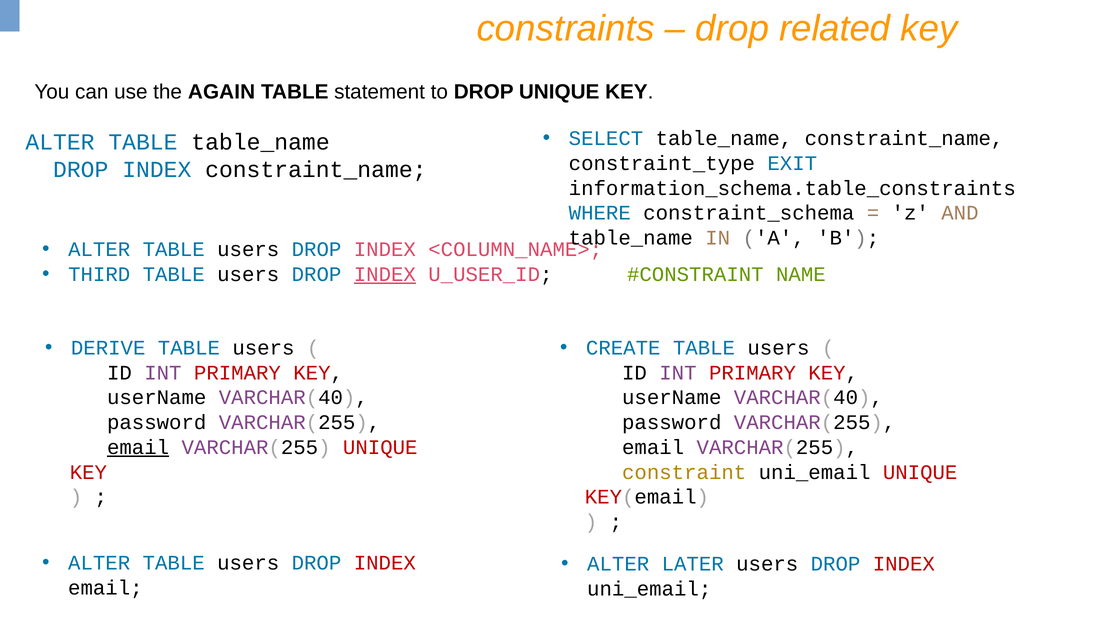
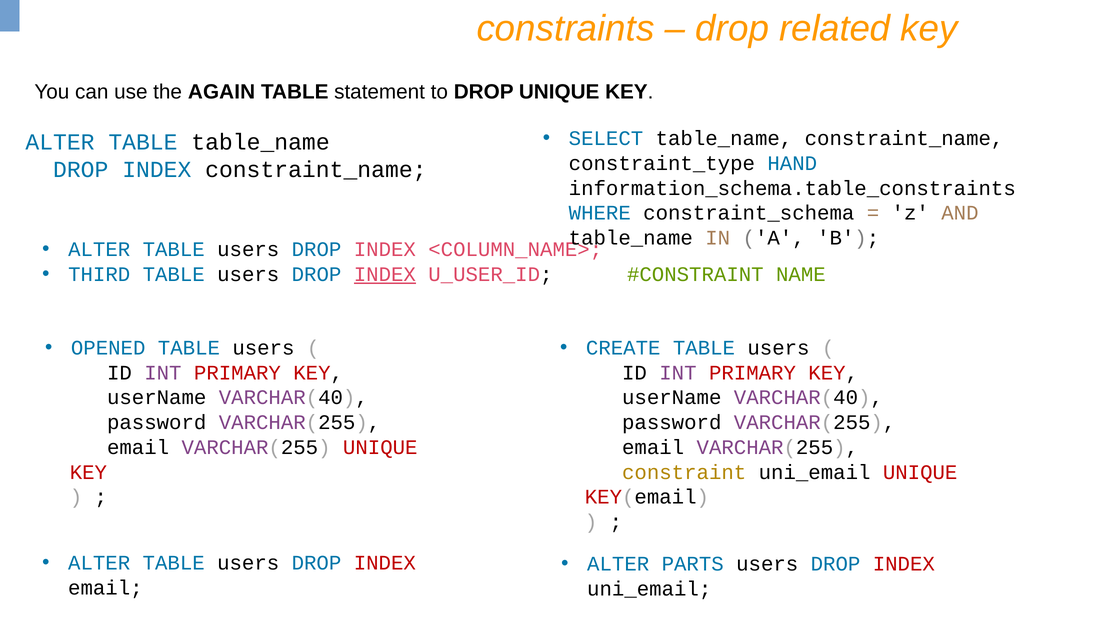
EXIT: EXIT -> HAND (792, 163)
DERIVE: DERIVE -> OPENED (108, 348)
email underline: present -> none (138, 447)
LATER: LATER -> PARTS (693, 564)
